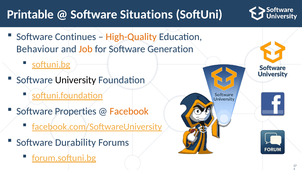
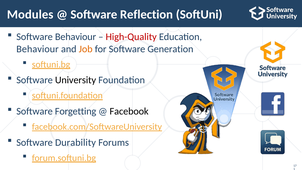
Printable: Printable -> Modules (30, 15)
Situations: Situations -> Reflection (146, 15)
Software Continues: Continues -> Behaviour (76, 37)
High-Quality colour: orange -> red (131, 37)
Properties: Properties -> Forgetting (76, 111)
Facebook colour: orange -> black (129, 111)
